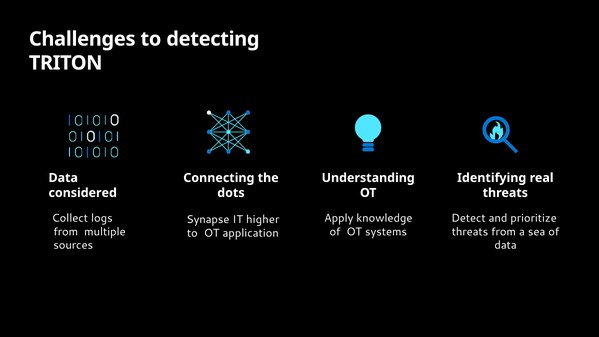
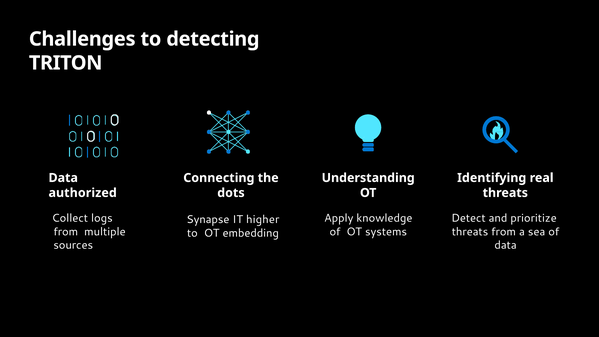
considered: considered -> authorized (83, 193)
application: application -> embedding (251, 233)
